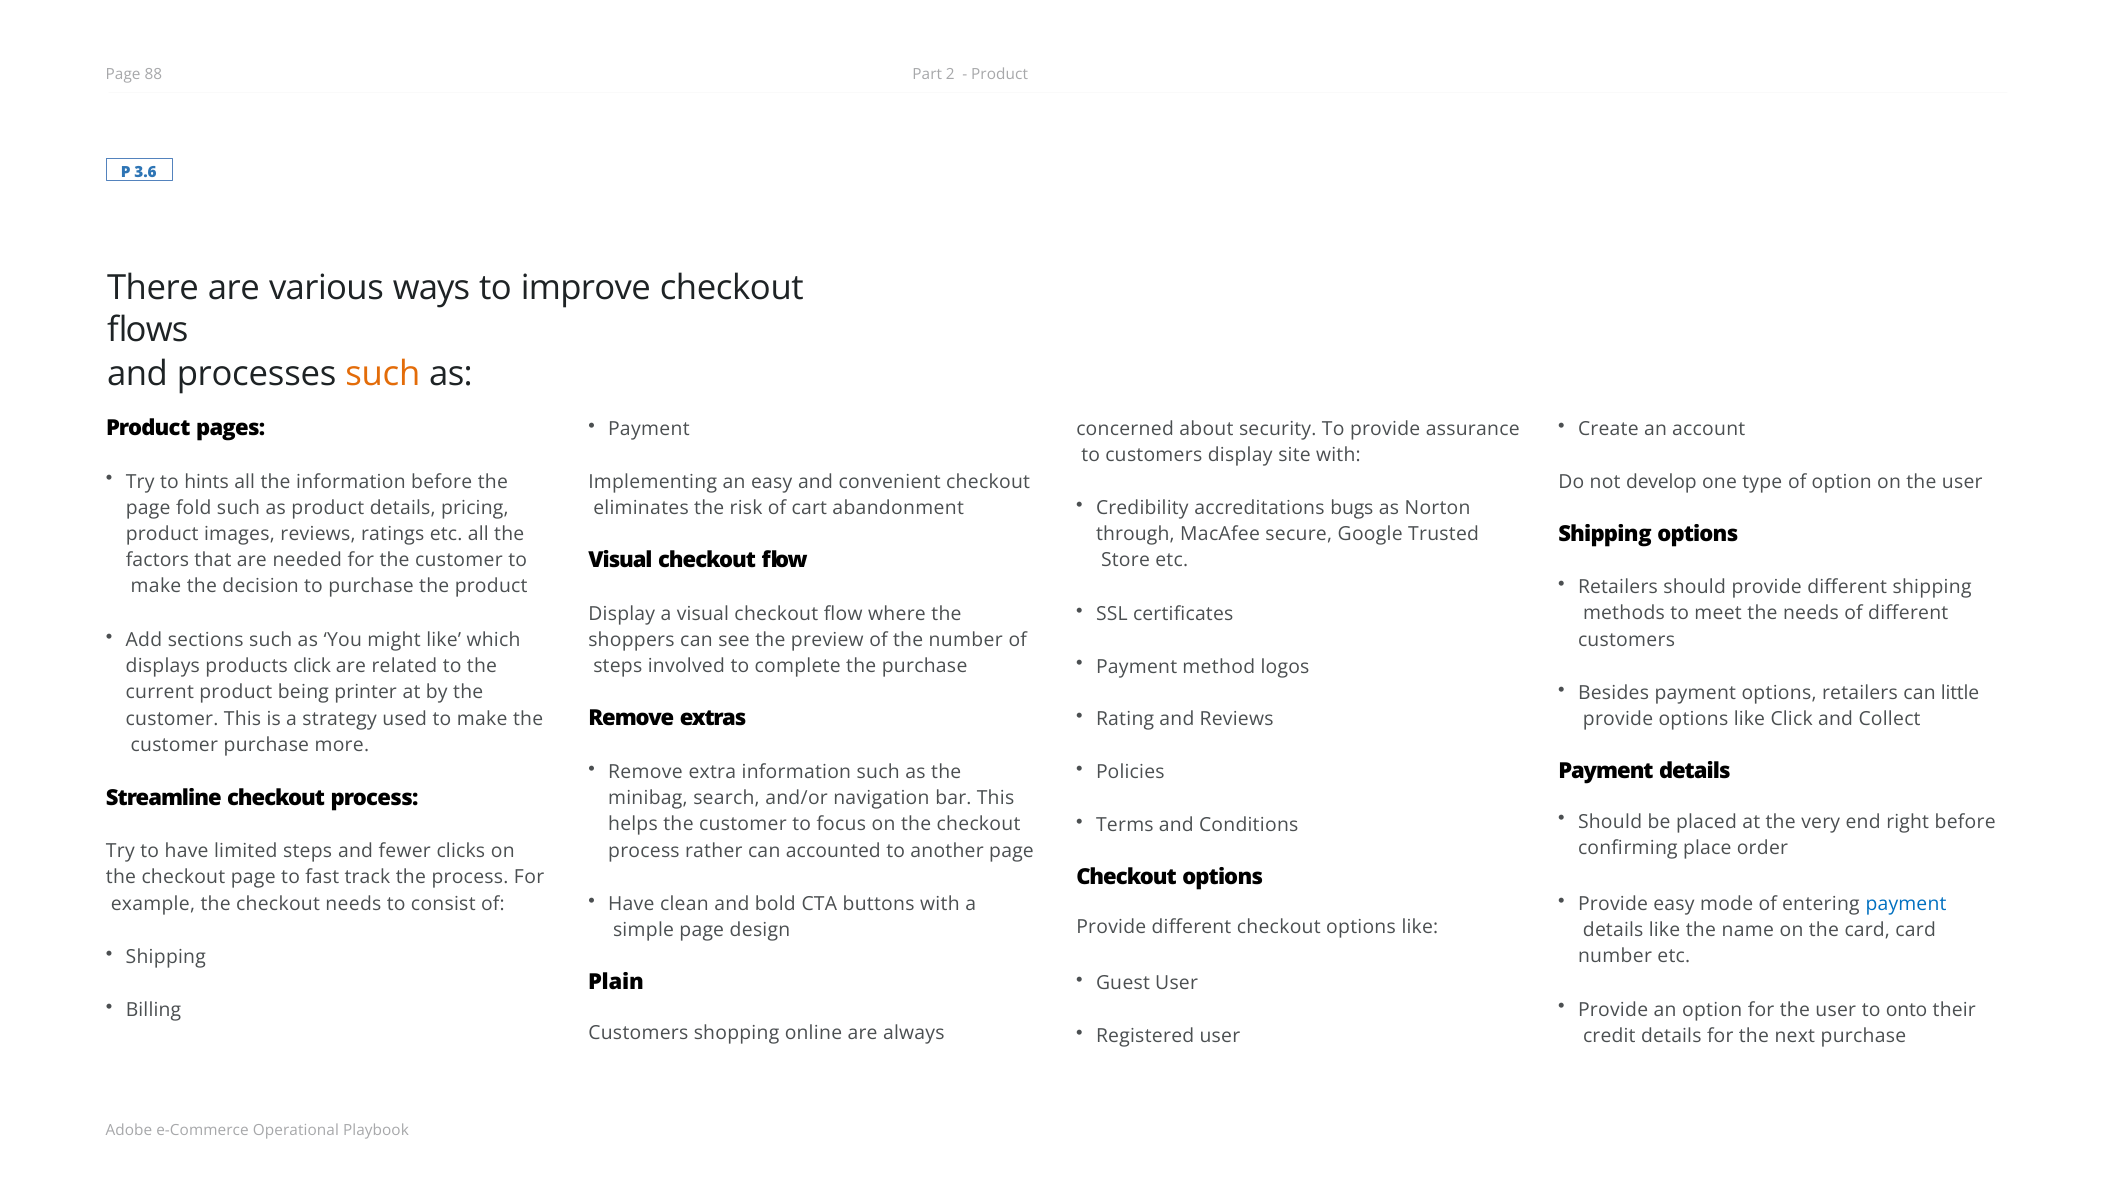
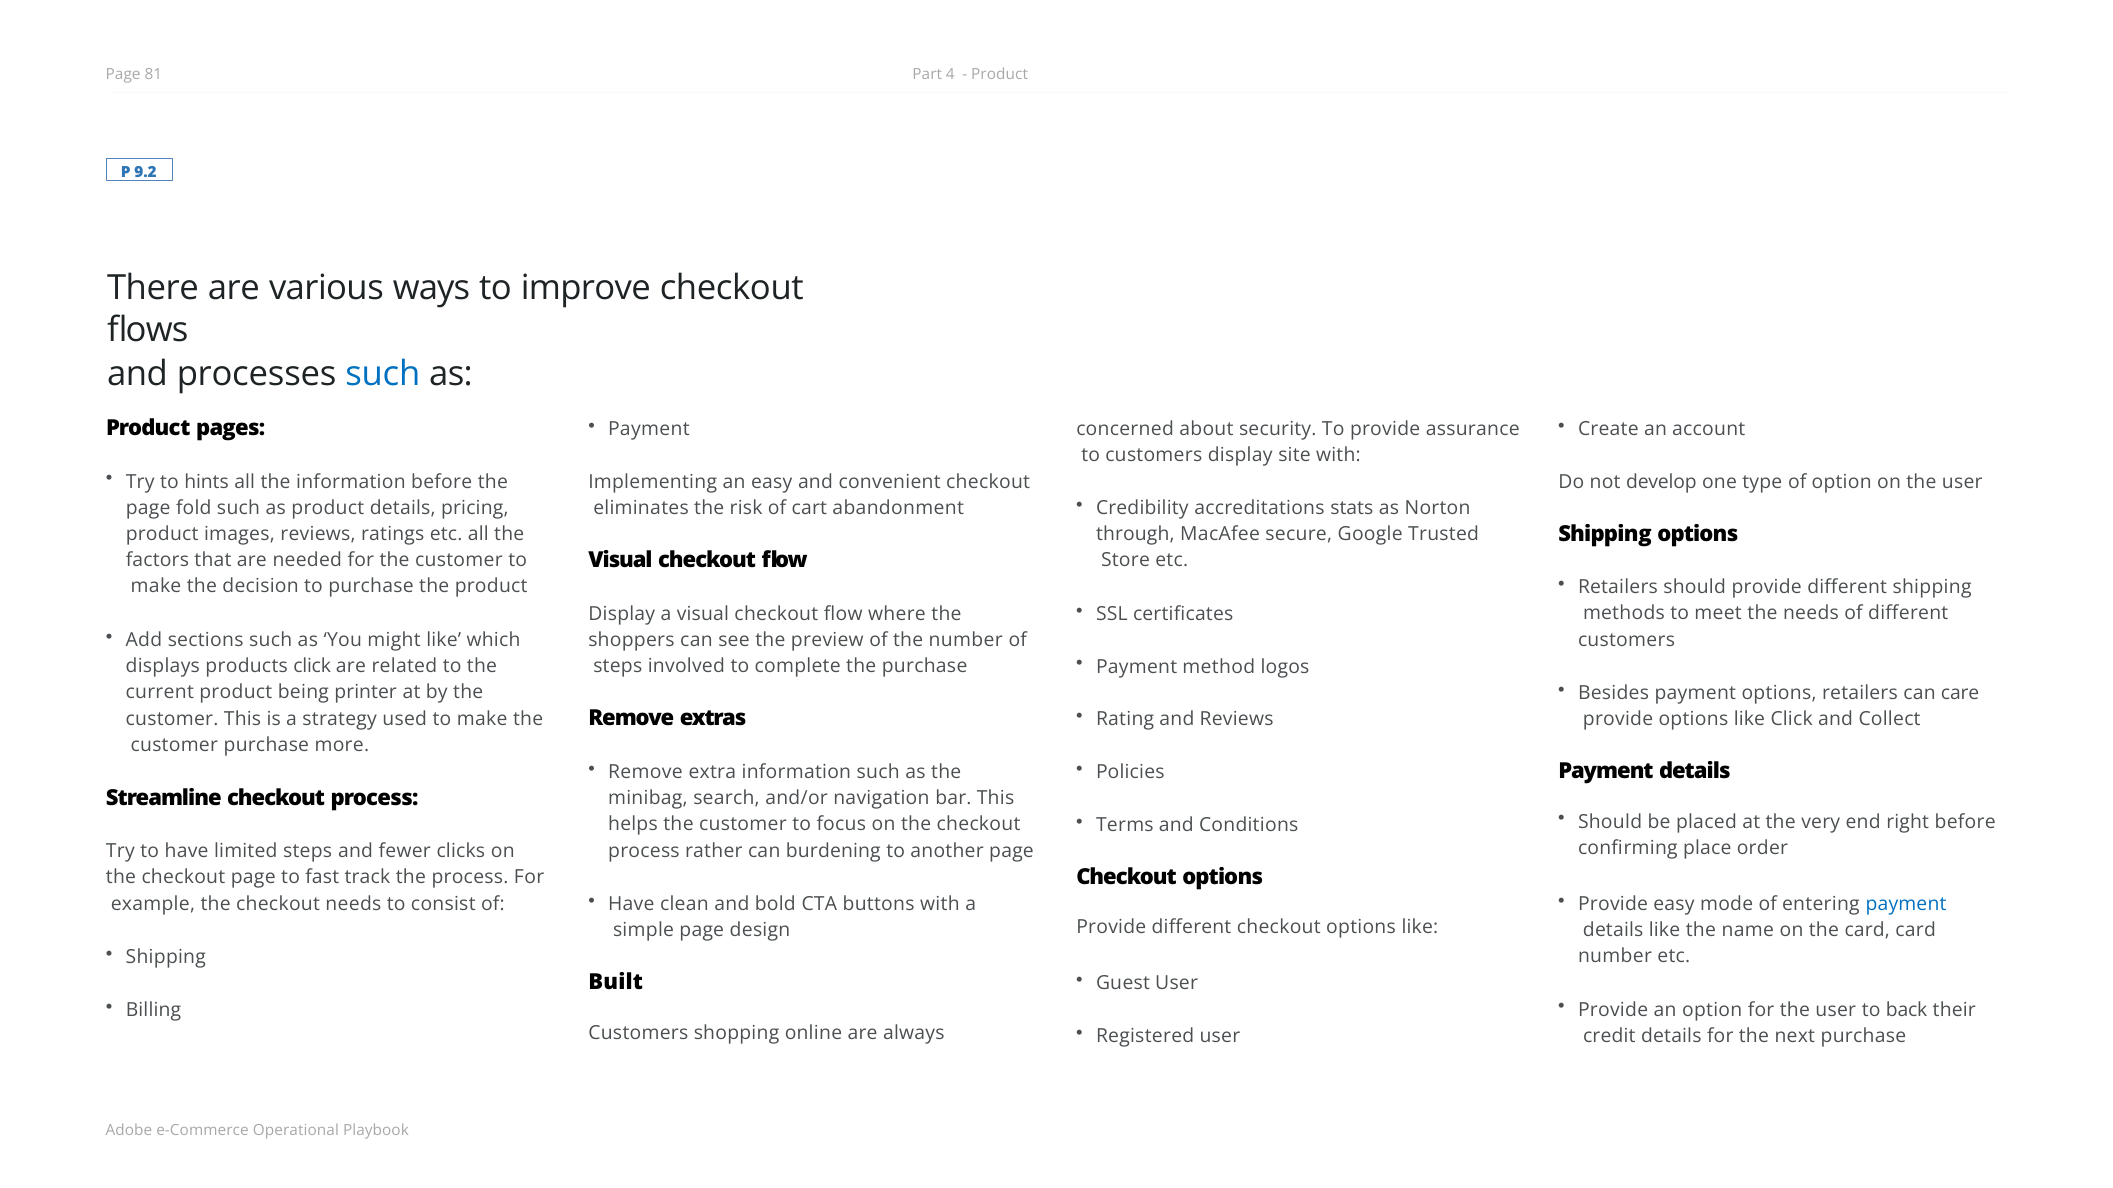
88: 88 -> 81 (153, 74)
2: 2 -> 4 (950, 74)
3.6: 3.6 -> 9.2 (145, 173)
such colour: orange -> blue (383, 374)
bugs: bugs -> stats (1352, 508)
little: little -> care (1960, 693)
accounted: accounted -> burdening (833, 851)
Plain: Plain -> Built (616, 983)
onto: onto -> back (1907, 1010)
